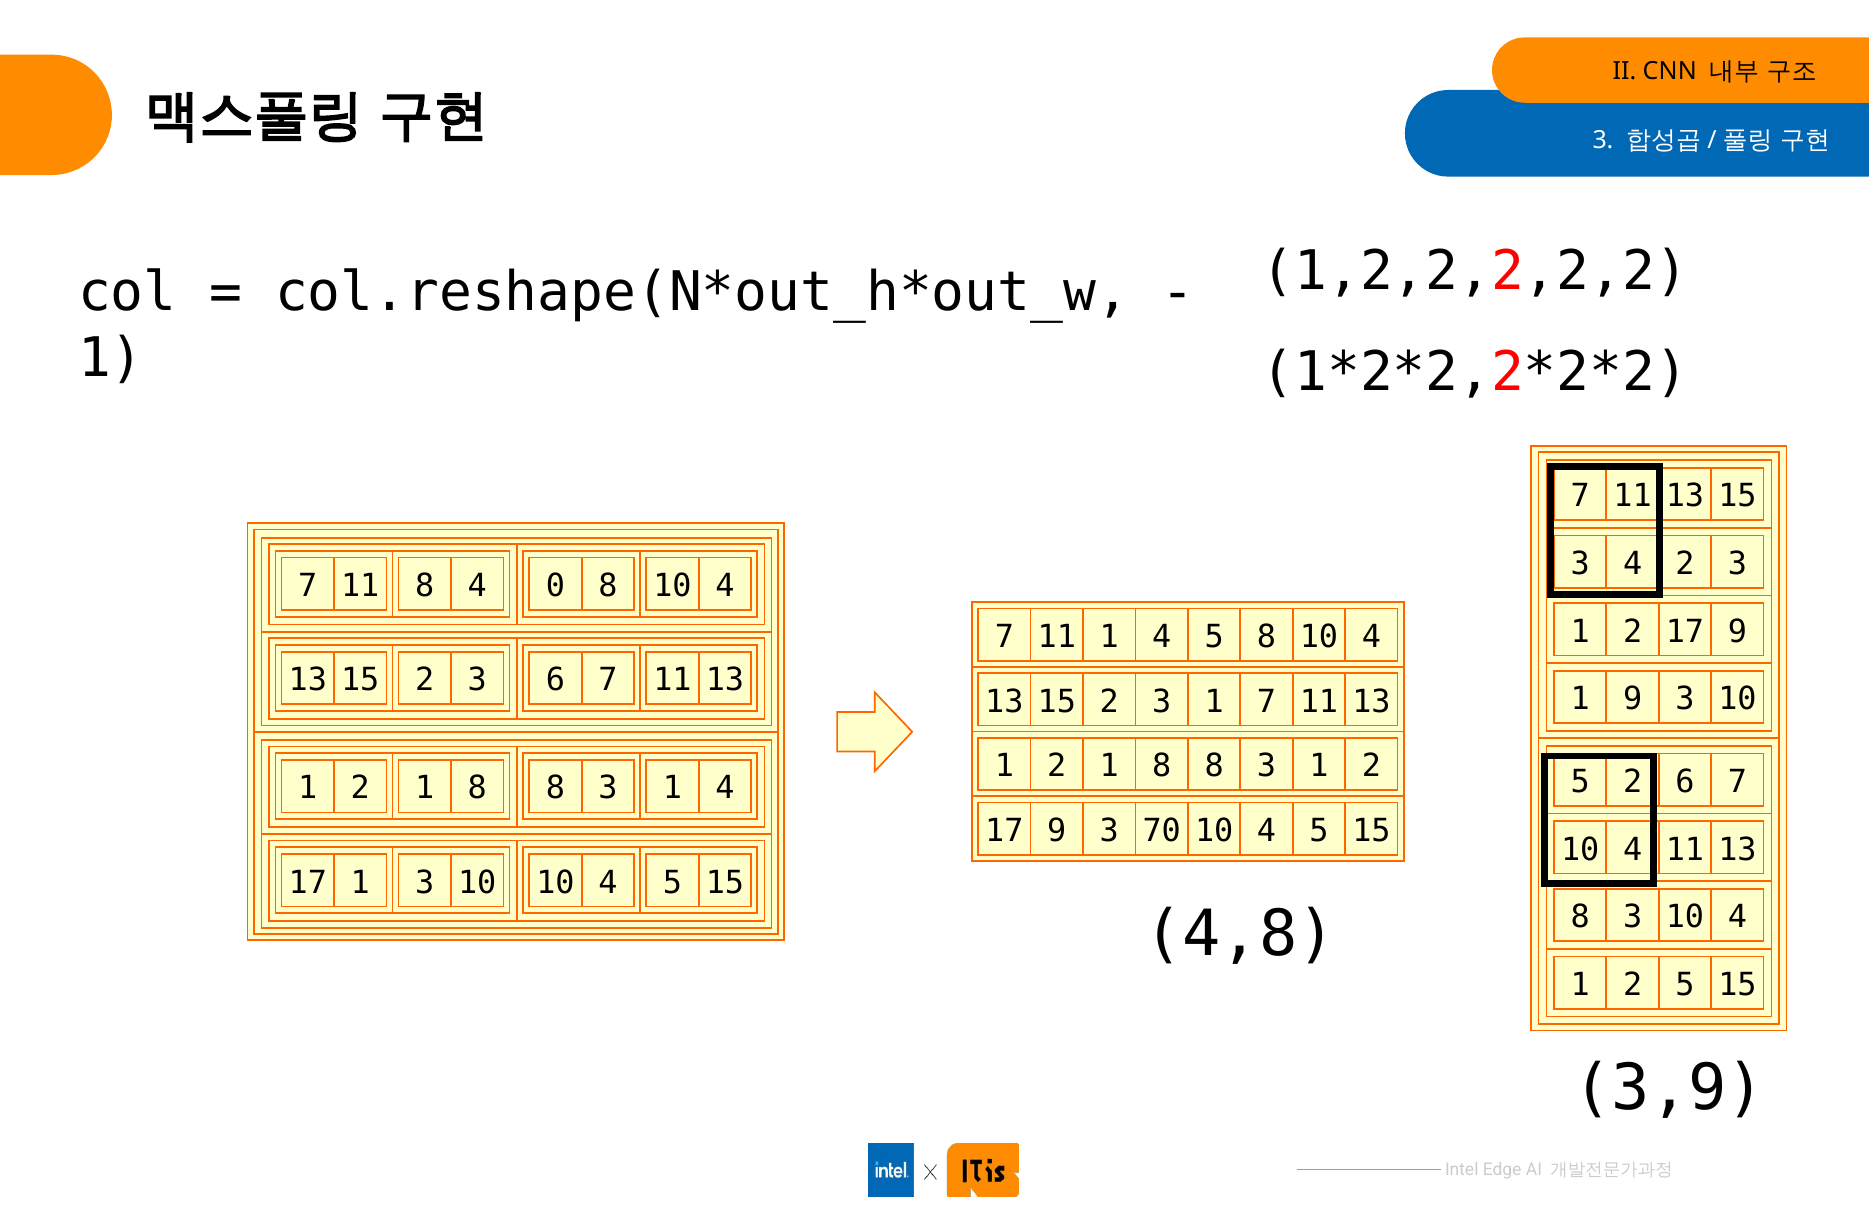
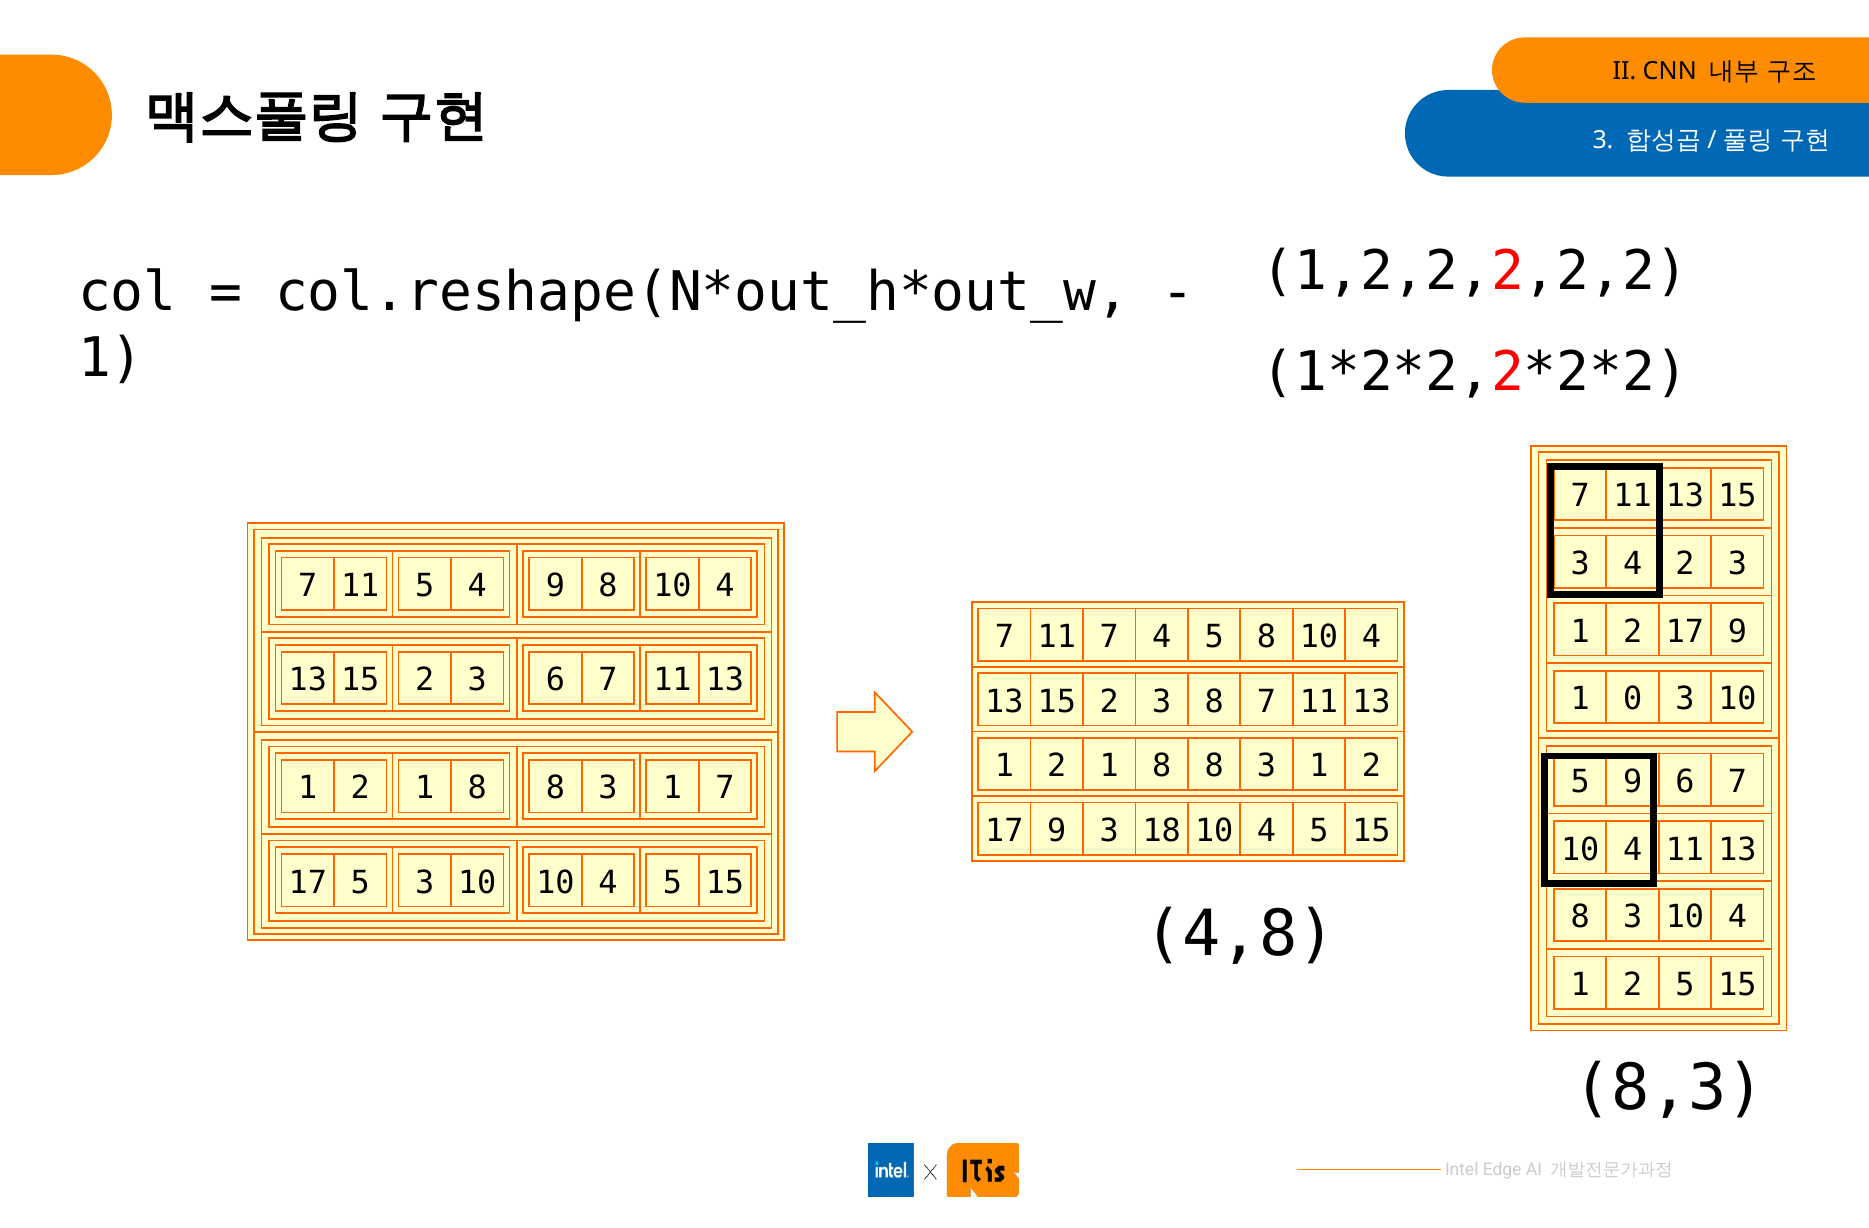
11 8: 8 -> 5 (425, 586)
4 0: 0 -> 9 (556, 586)
11 1: 1 -> 7 (1109, 637)
1 9: 9 -> 0 (1633, 699)
15 2 3 1: 1 -> 8 (1214, 701)
5 2: 2 -> 9 (1633, 782)
3 1 4: 4 -> 7 (725, 788)
70: 70 -> 18 (1162, 831)
17 1: 1 -> 5 (360, 882)
3,9: 3,9 -> 8,3 (1669, 1088)
